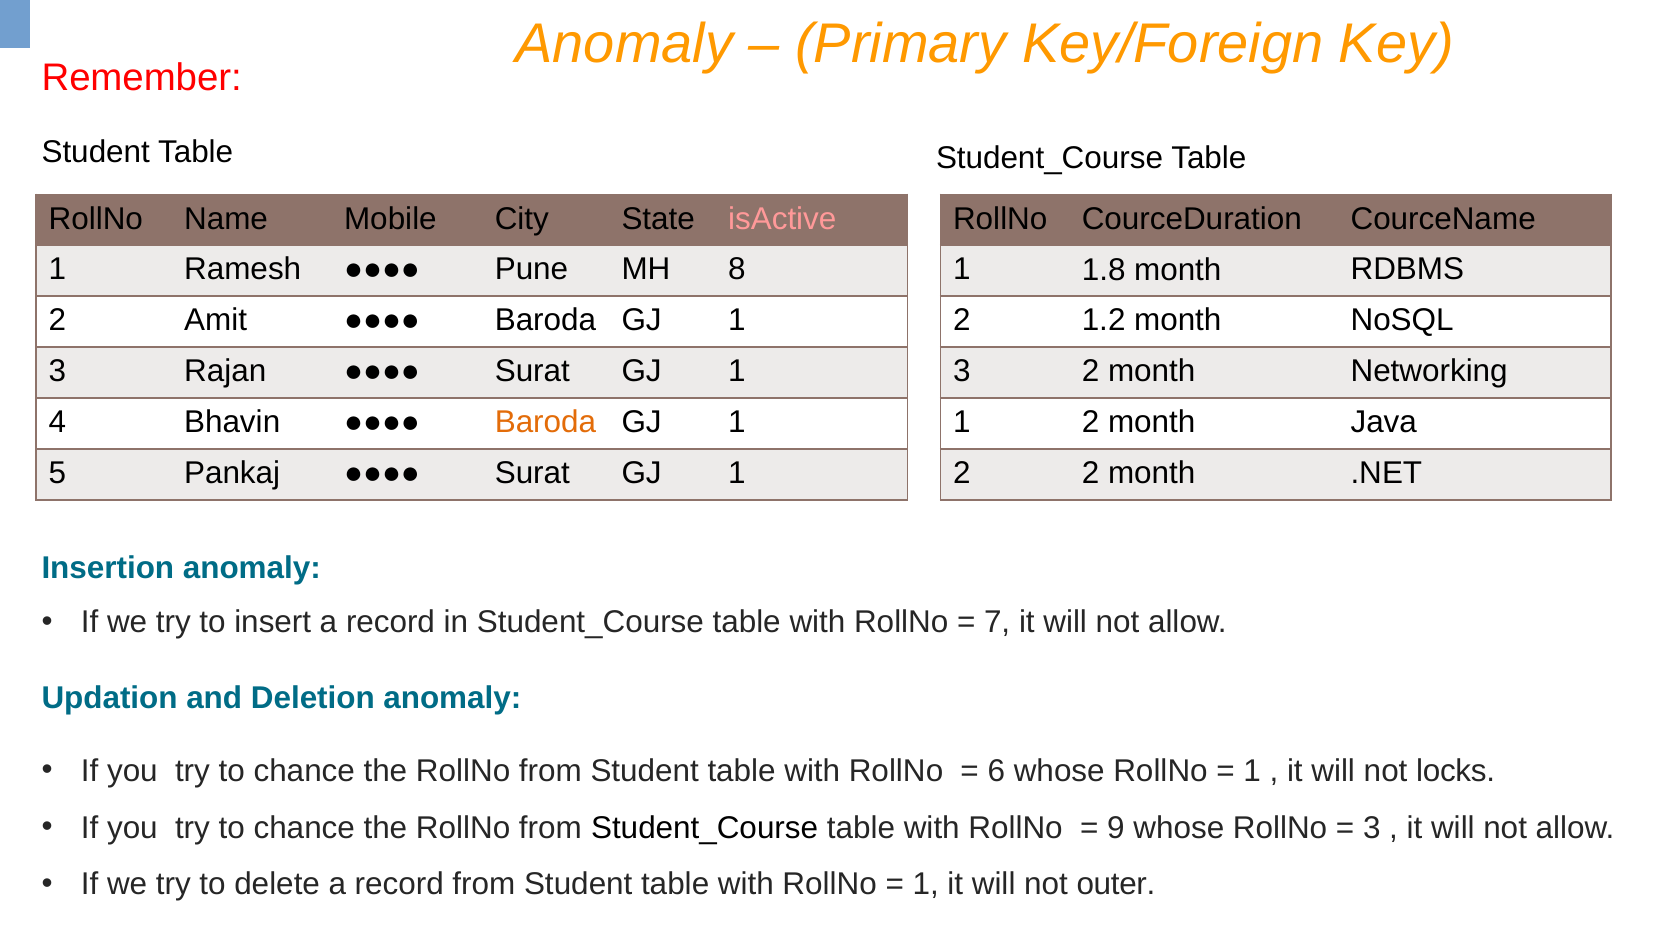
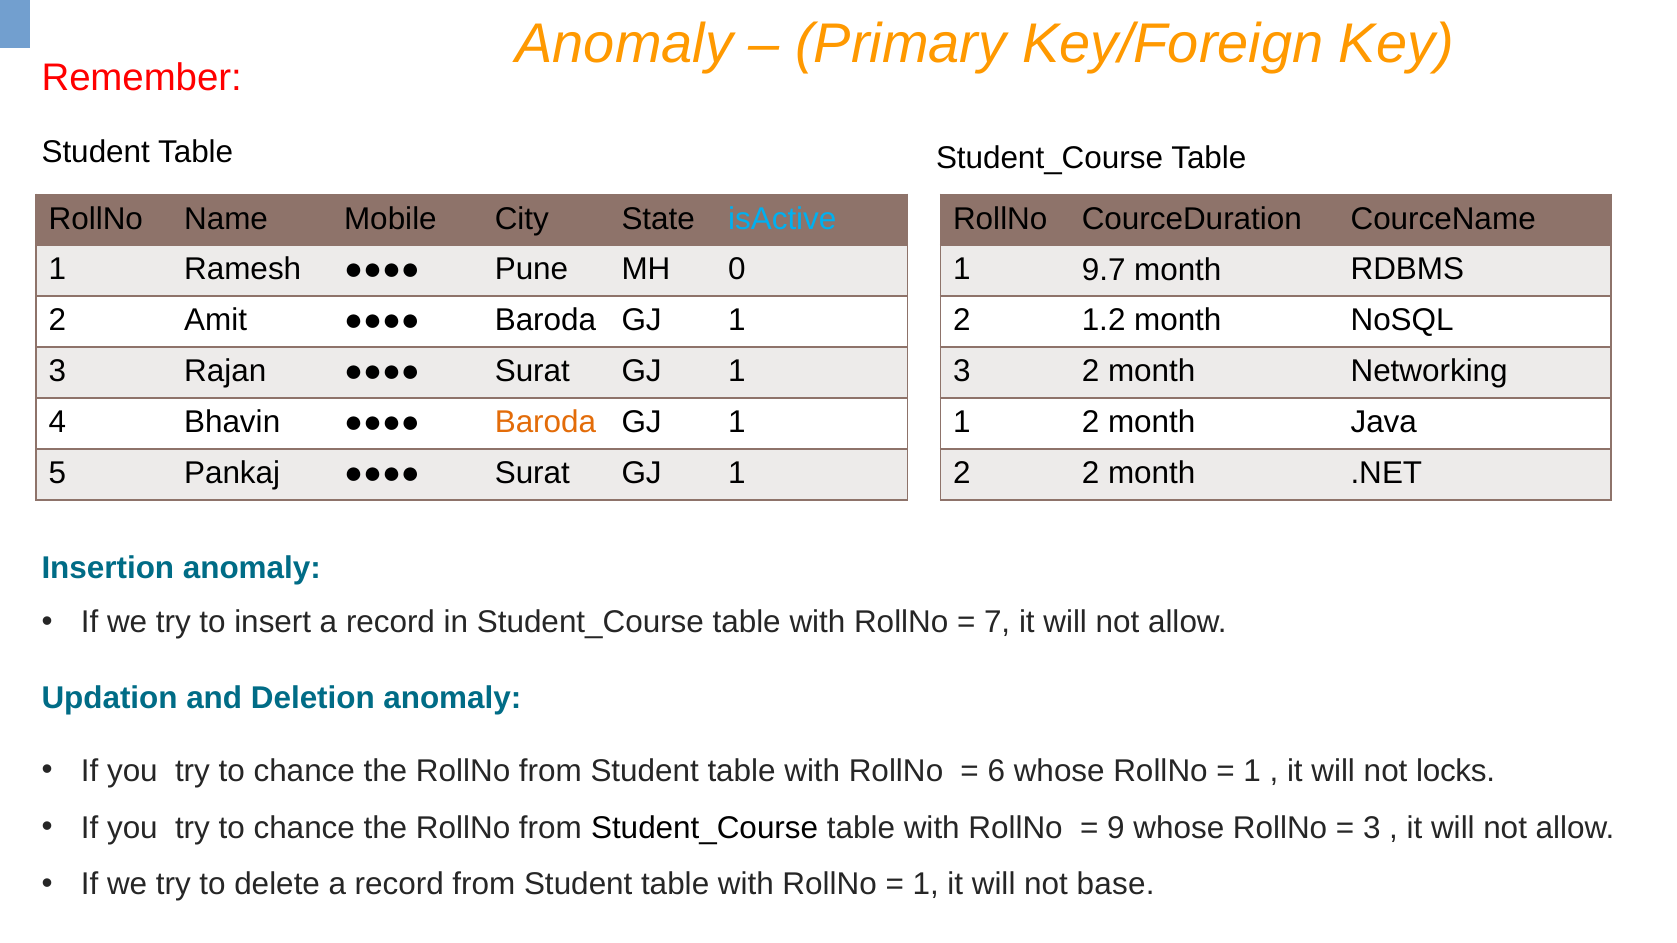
isActive colour: pink -> light blue (782, 219)
8: 8 -> 0 (737, 270)
1.8: 1.8 -> 9.7 (1104, 270)
outer: outer -> base (1116, 885)
